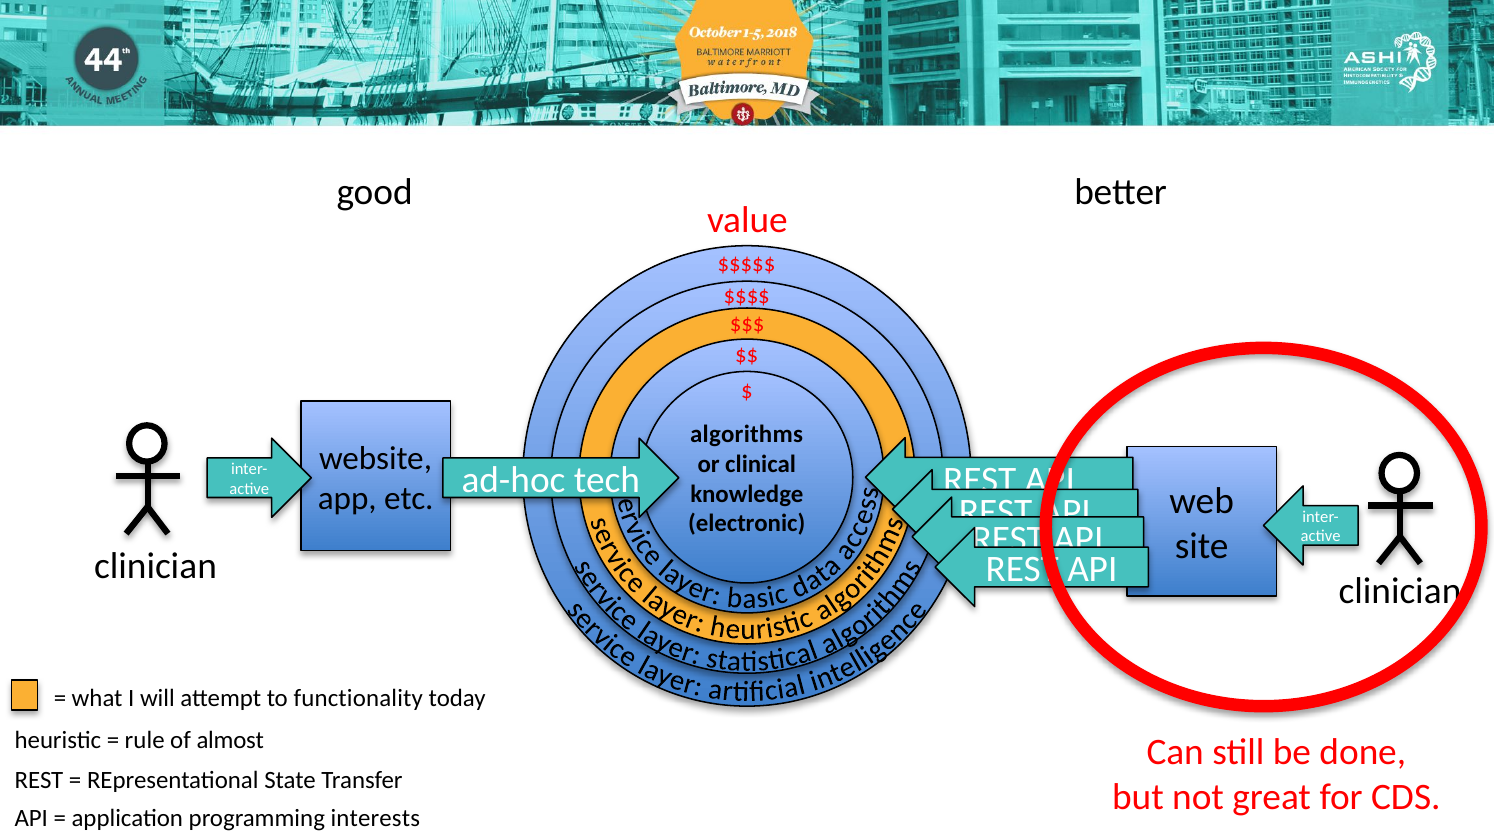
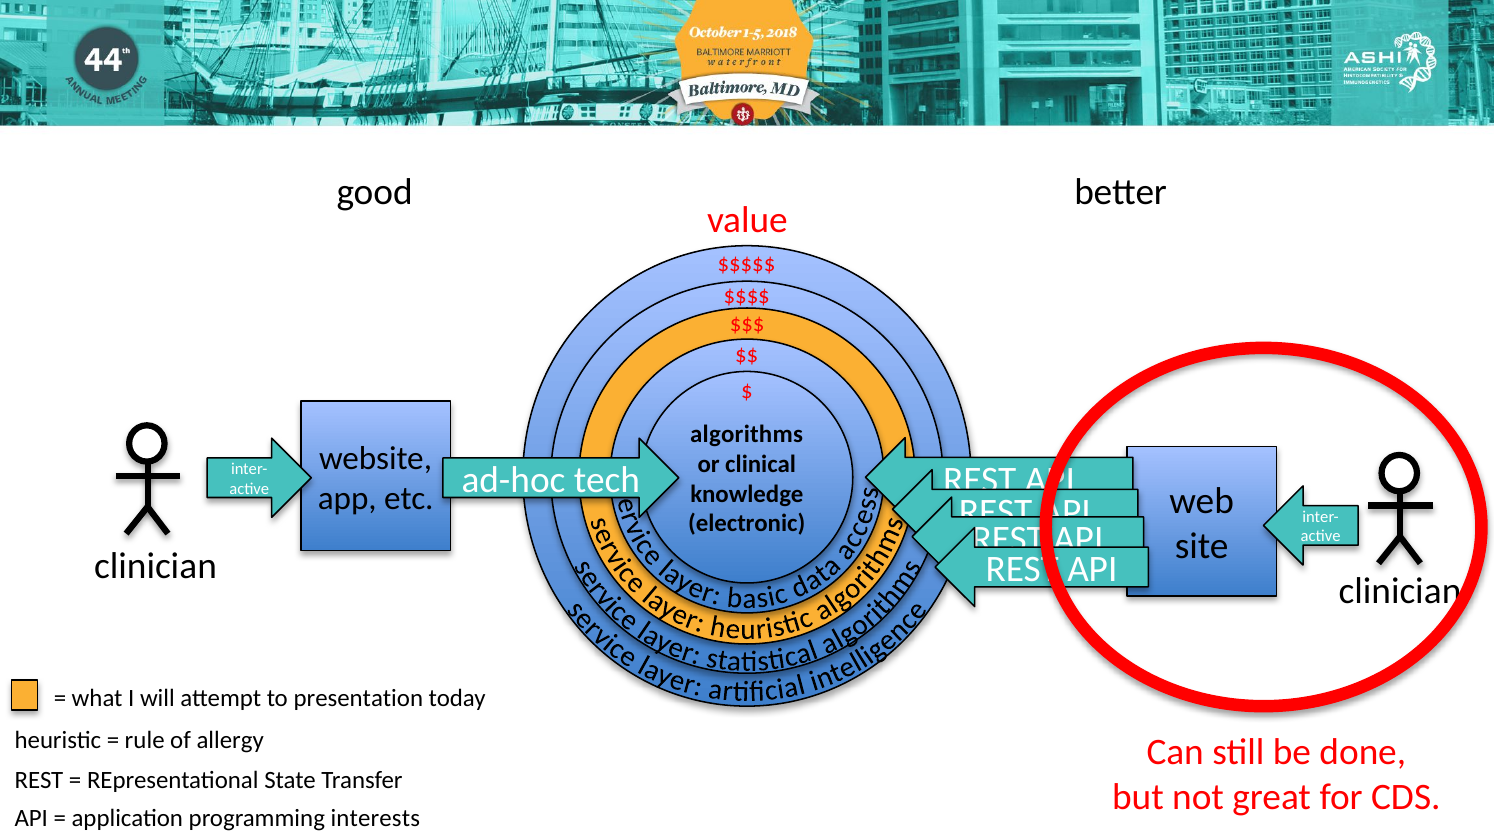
functionality: functionality -> presentation (358, 698)
almost: almost -> allergy (230, 740)
